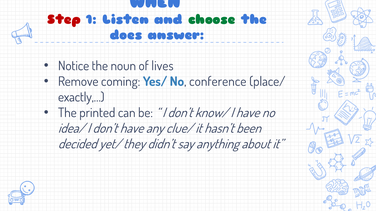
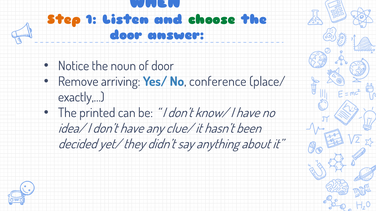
Step colour: red -> orange (64, 20)
does: does -> door (126, 35)
of lives: lives -> door (163, 66)
coming: coming -> arriving (121, 82)
